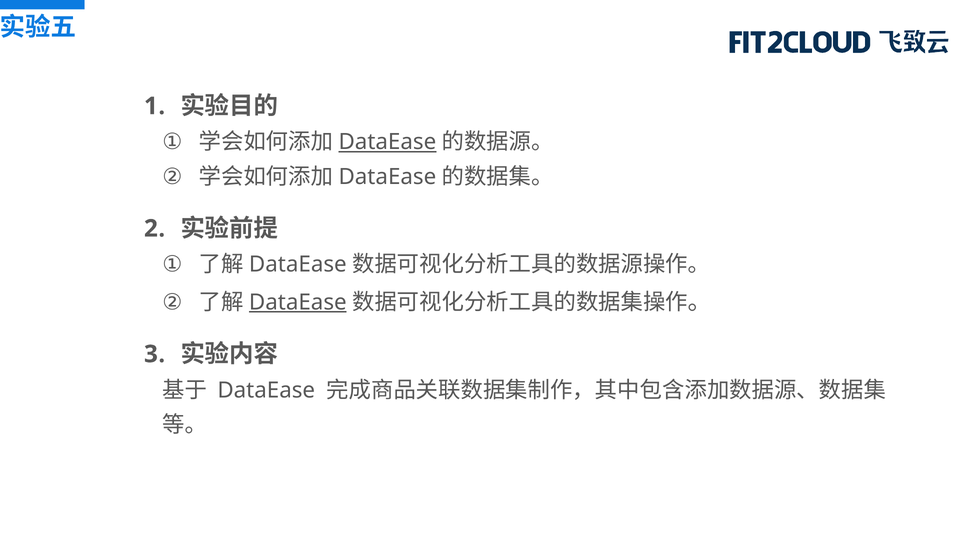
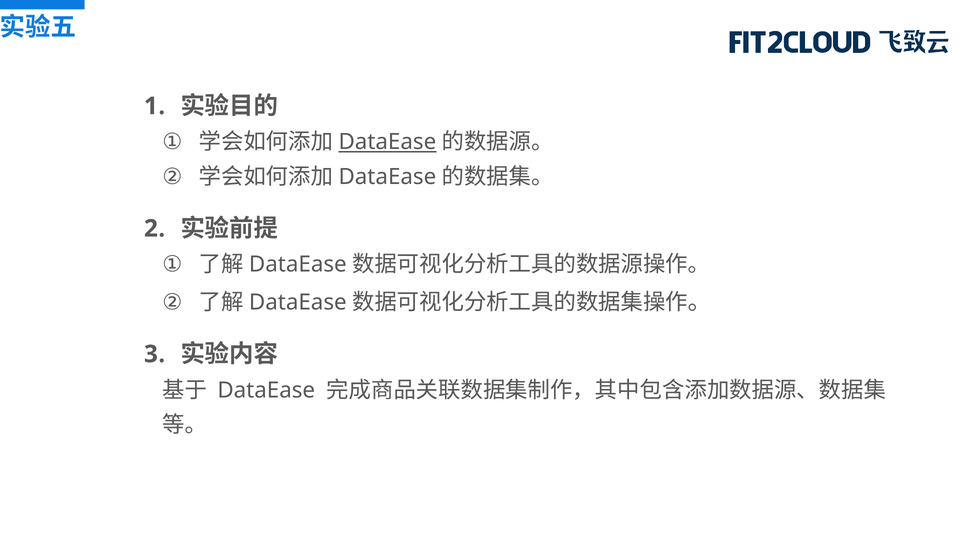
DataEase underline: present -> none (298, 302)
